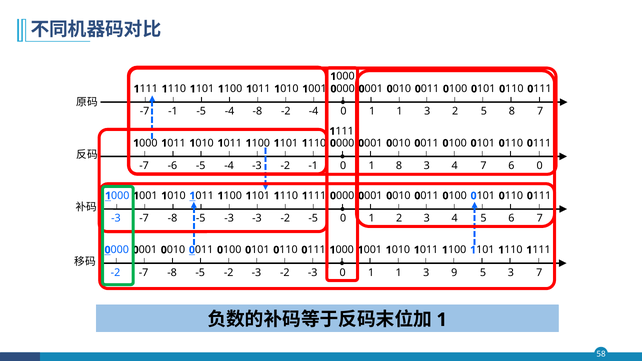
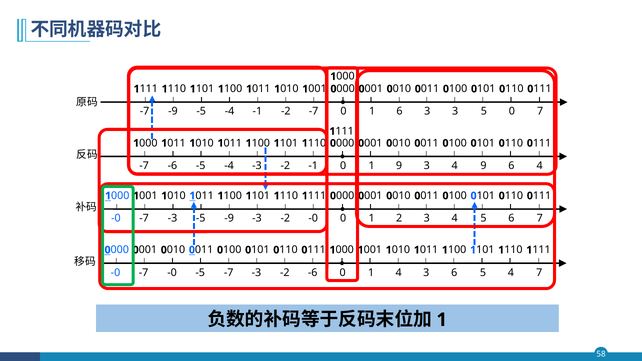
-7 -1: -1 -> -9 (173, 111)
-4 -8: -8 -> -1 (257, 111)
-2 -4: -4 -> -7 (314, 111)
1: 1 -> 6 (399, 111)
3 2: 2 -> 3 (455, 111)
5 8: 8 -> 0 (512, 111)
1 8: 8 -> 9 (399, 166)
4 7: 7 -> 9 (483, 166)
6 0: 0 -> 4 (540, 166)
-3: -3 -> -0 (116, 218)
-8: -8 -> -3 (173, 218)
-5 -3: -3 -> -9 (229, 218)
-2 -5: -5 -> -0 (313, 218)
-2: -2 -> -0 (115, 273)
-8: -8 -> -0 (172, 273)
-5 -2: -2 -> -7 (229, 273)
-3 -2 -3: -3 -> -6 (313, 273)
1: 1 -> 4 (399, 273)
3 9: 9 -> 6 (454, 273)
5 3: 3 -> 4 (511, 273)
